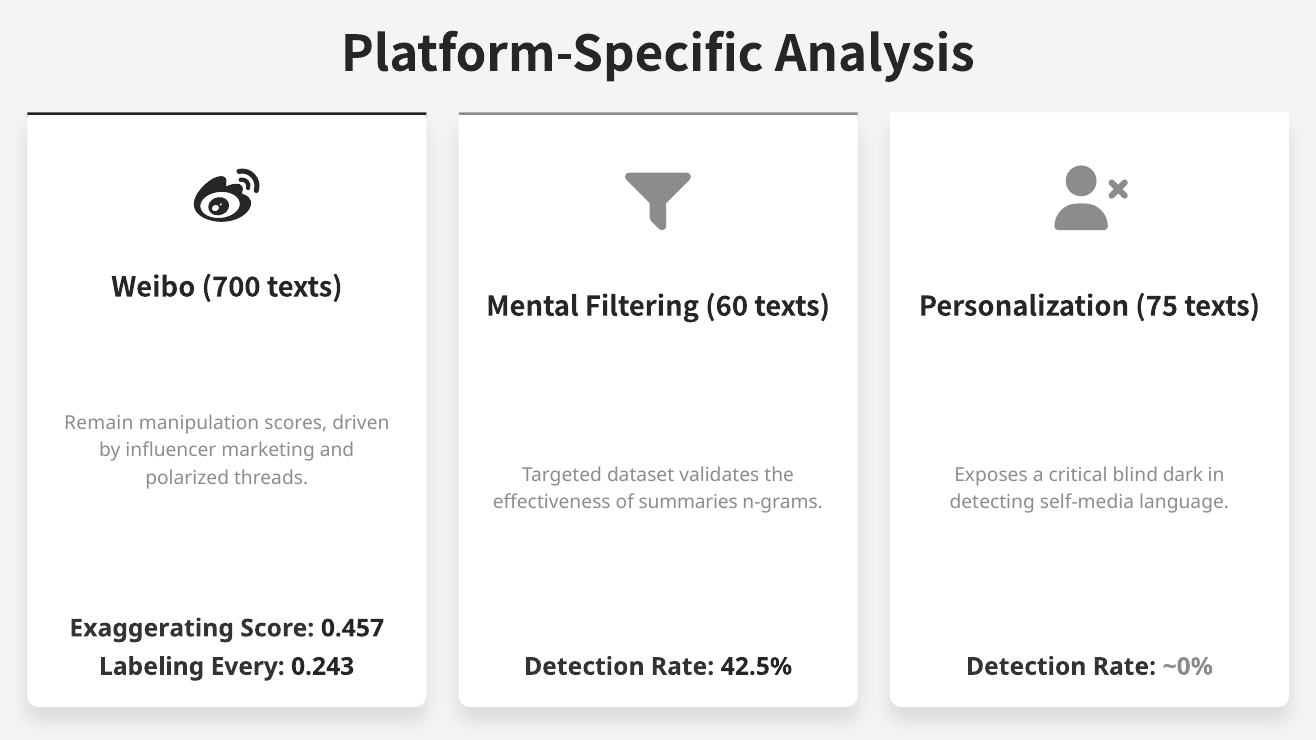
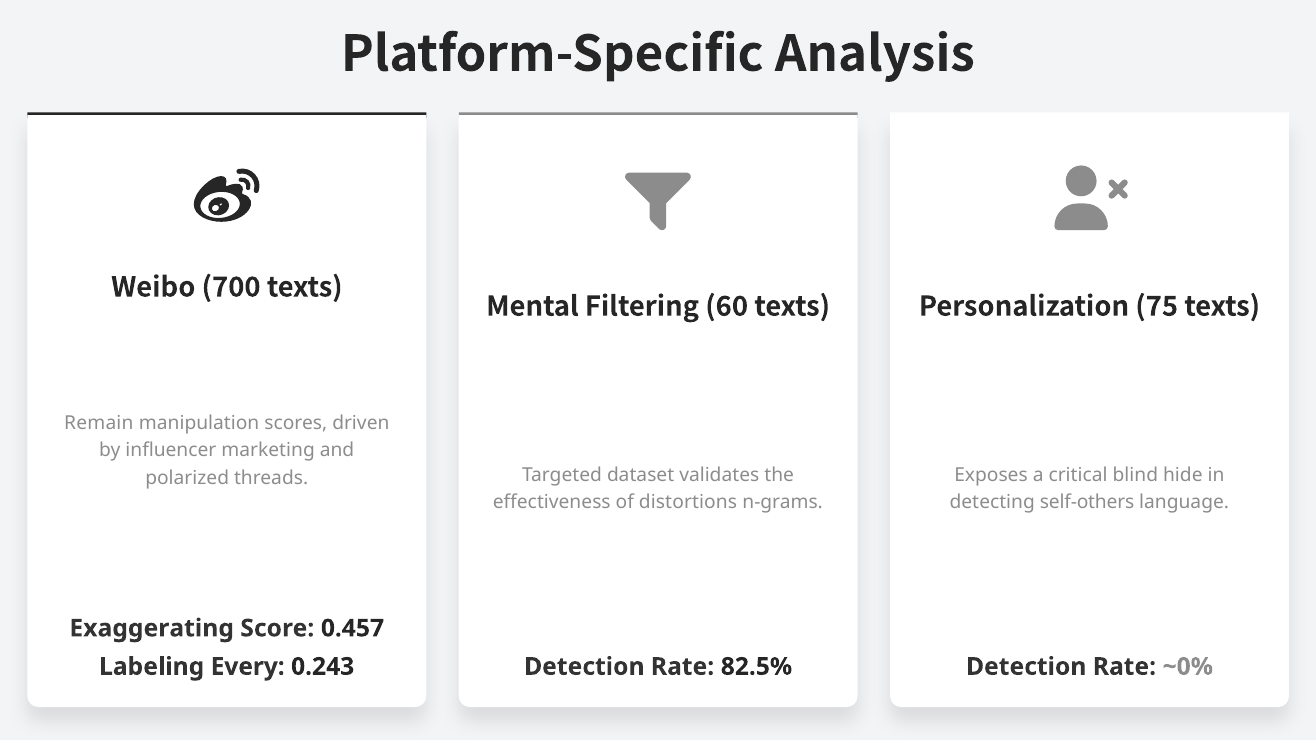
dark: dark -> hide (1183, 475)
summaries: summaries -> distortions (688, 503)
self-media: self-media -> self-others (1087, 503)
42.5%: 42.5% -> 82.5% (756, 667)
